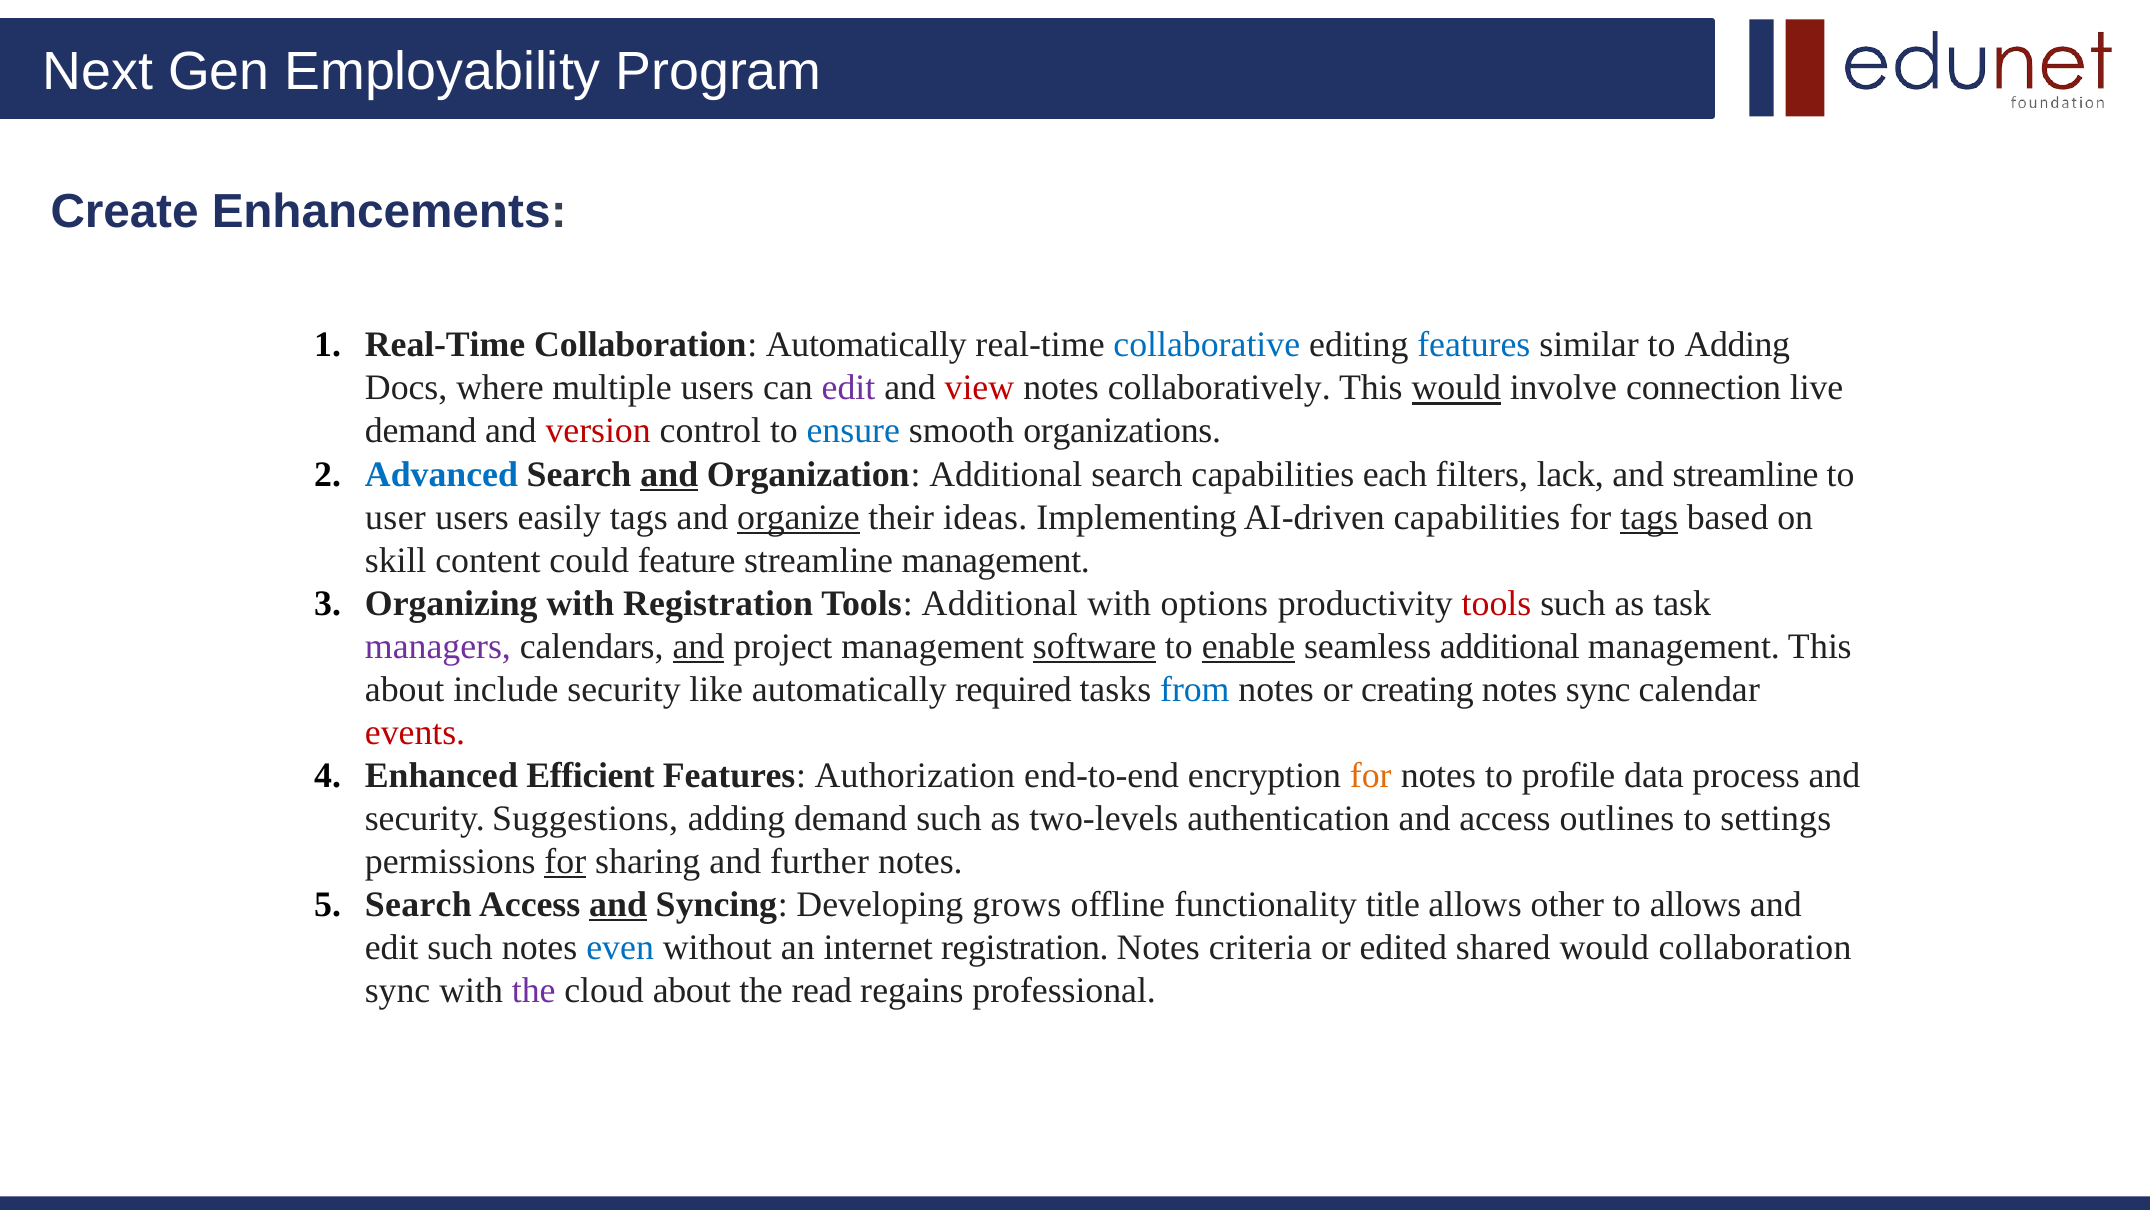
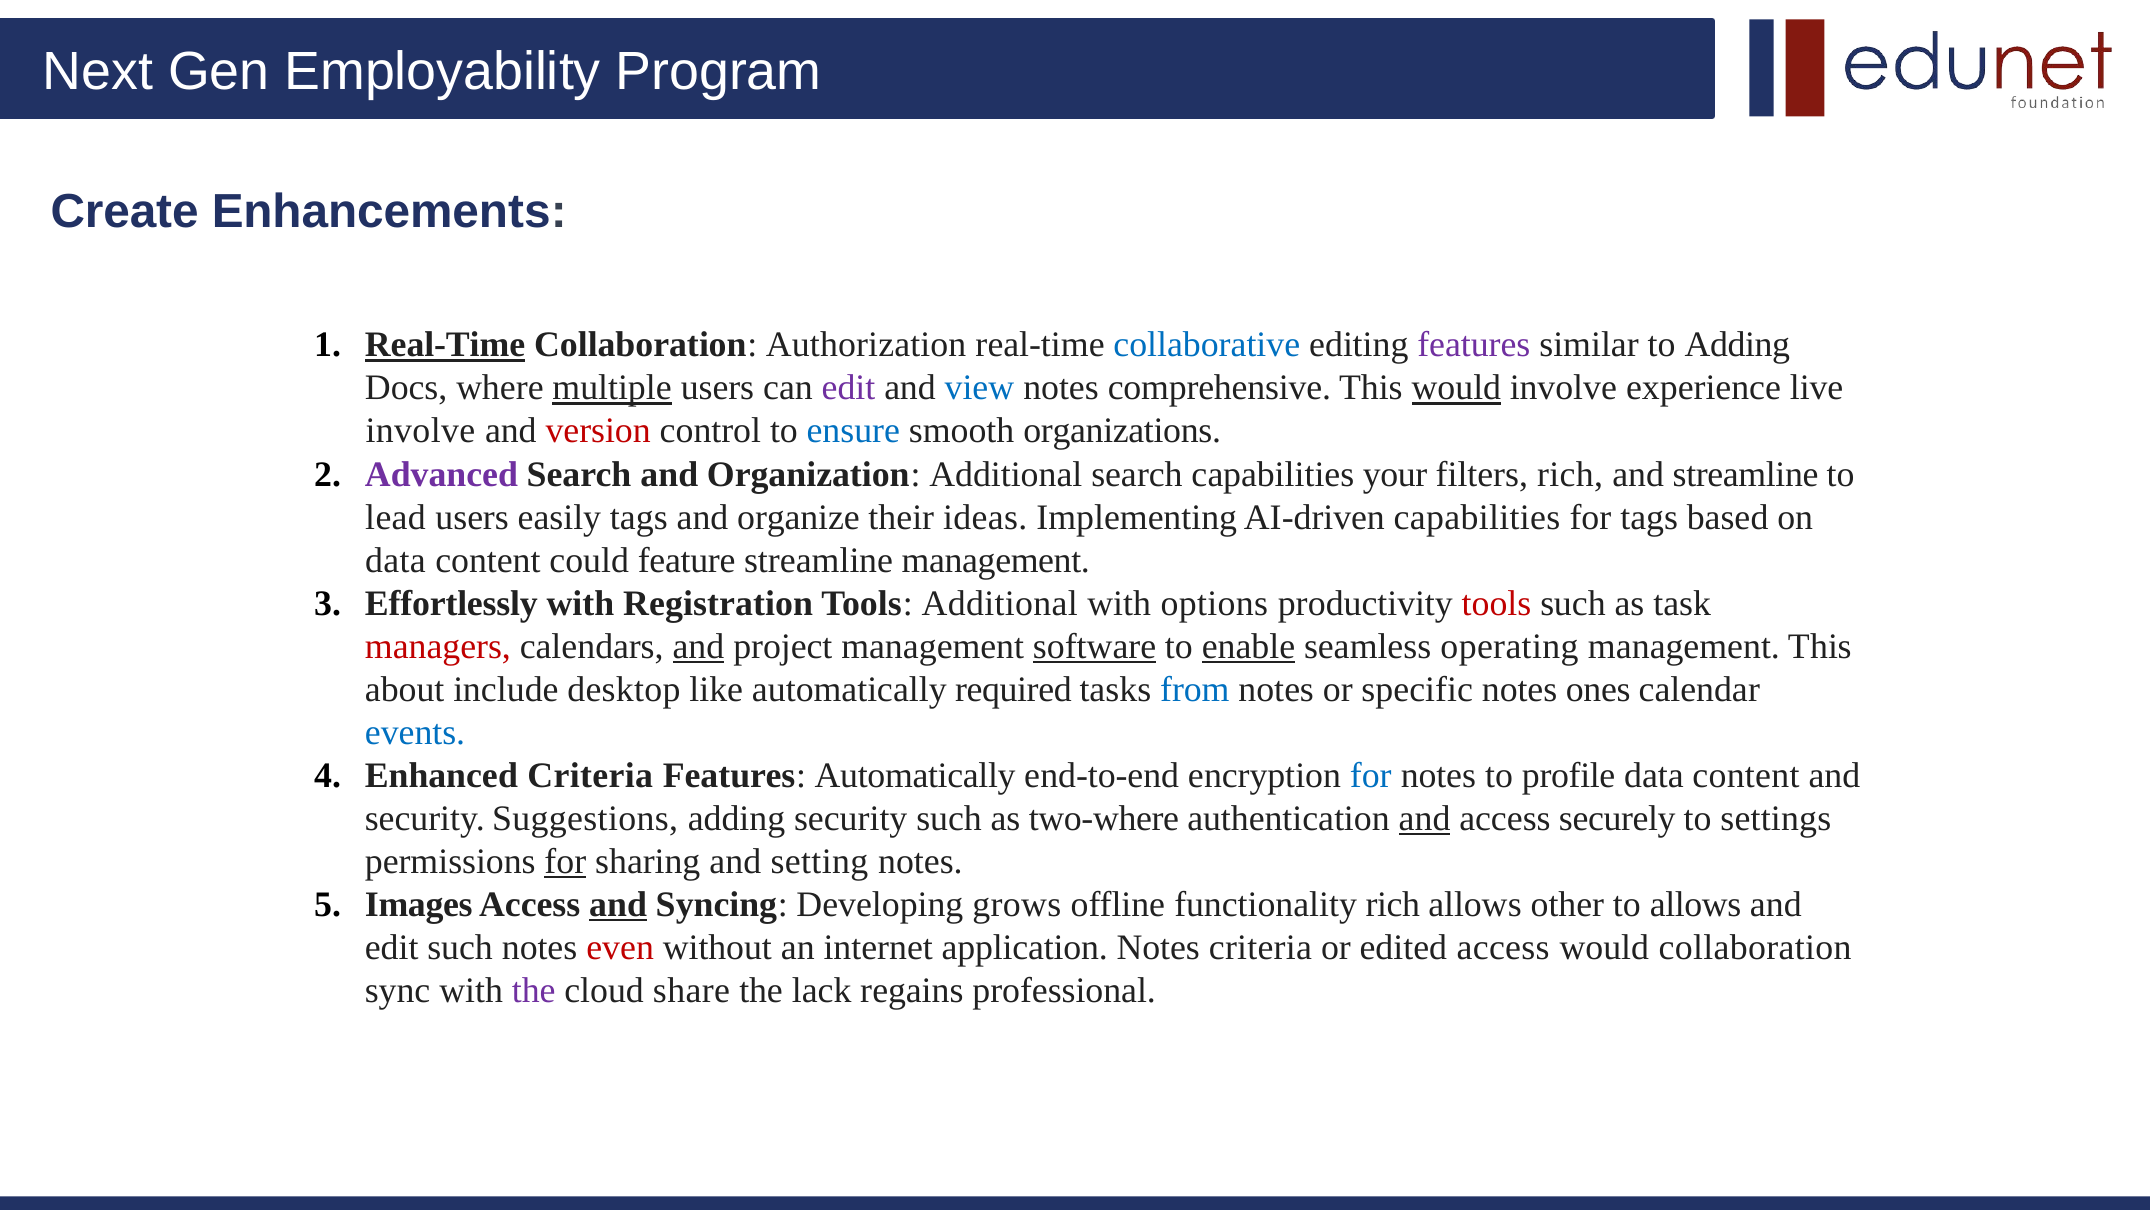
Real-Time underline: none -> present (445, 345)
Collaboration Automatically: Automatically -> Authorization (866, 345)
features colour: blue -> purple (1474, 345)
multiple underline: none -> present (612, 388)
view colour: red -> blue (979, 388)
collaboratively: collaboratively -> comprehensive (1219, 388)
connection: connection -> experience (1704, 388)
demand: demand -> involve (420, 431)
Advanced colour: blue -> purple (441, 474)
and underline: present -> none (669, 474)
each: each -> your (1395, 474)
filters lack: lack -> rich (1570, 474)
user: user -> lead (396, 517)
organize underline: present -> none (798, 517)
tags underline: present -> none (1649, 517)
skill: skill -> data (395, 560)
Organizing: Organizing -> Effortlessly (451, 603)
managers colour: purple -> red (438, 646)
seamless additional: additional -> operating (1509, 646)
include security: security -> desktop (624, 689)
creating: creating -> specific (1417, 689)
notes sync: sync -> ones (1598, 689)
events colour: red -> blue (415, 732)
Enhanced Efficient: Efficient -> Criteria (590, 775)
Features Authorization: Authorization -> Automatically (915, 775)
for colour: orange -> blue (1371, 775)
process: process -> content (1746, 775)
adding demand: demand -> security (851, 818)
two-levels: two-levels -> two-where (1104, 818)
and underline: none -> present (1425, 818)
outlines: outlines -> securely (1617, 818)
further: further -> setting (819, 861)
Search: Search -> Images (419, 904)
functionality title: title -> rich (1393, 904)
even colour: blue -> red (620, 947)
internet registration: registration -> application (1025, 947)
edited shared: shared -> access (1503, 947)
cloud about: about -> share (691, 990)
read: read -> lack (822, 990)
